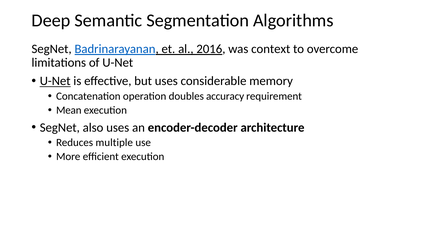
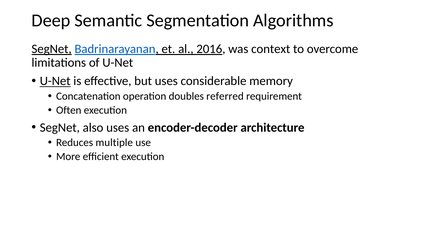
SegNet underline: none -> present (52, 49)
accuracy: accuracy -> referred (225, 96)
Mean: Mean -> Often (69, 110)
